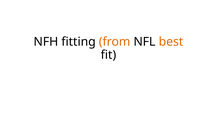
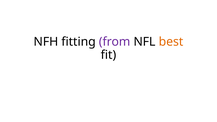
from colour: orange -> purple (115, 42)
